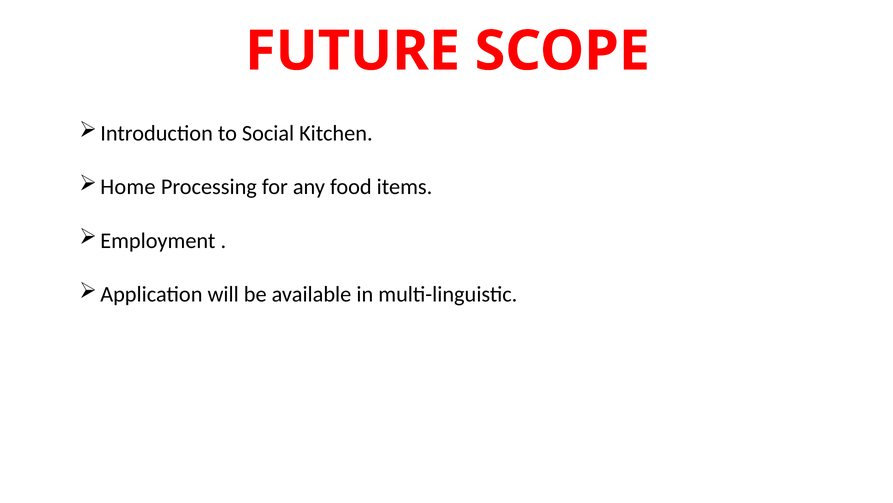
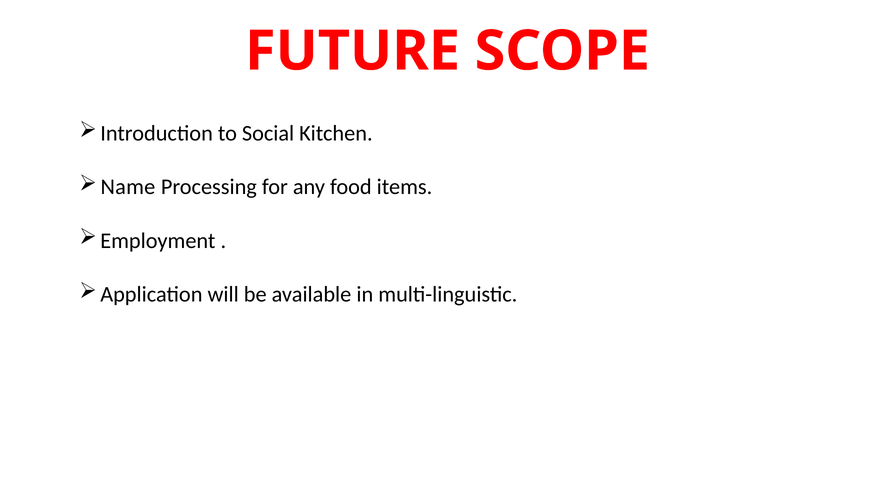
Home: Home -> Name (128, 187)
